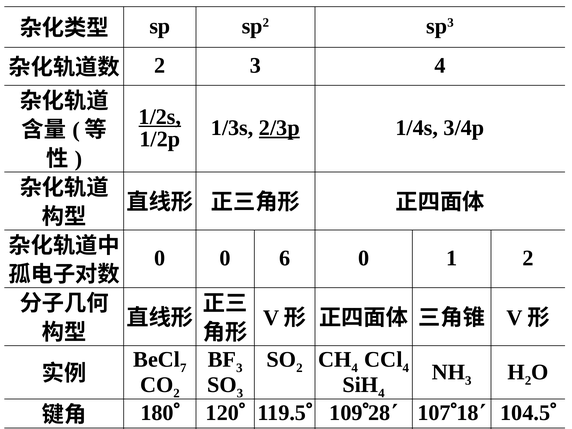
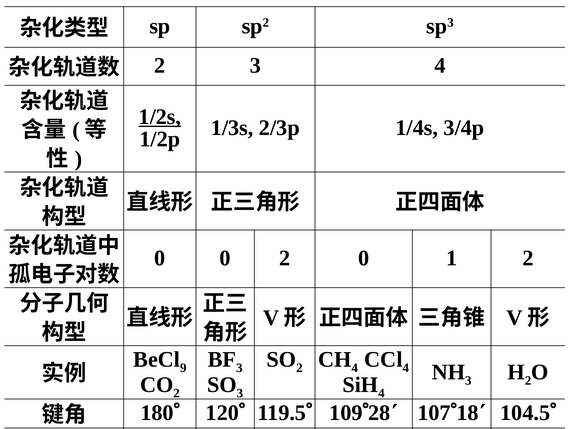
2/3p underline: present -> none (279, 128)
0 6: 6 -> 2 (285, 258)
7: 7 -> 9 (183, 368)
